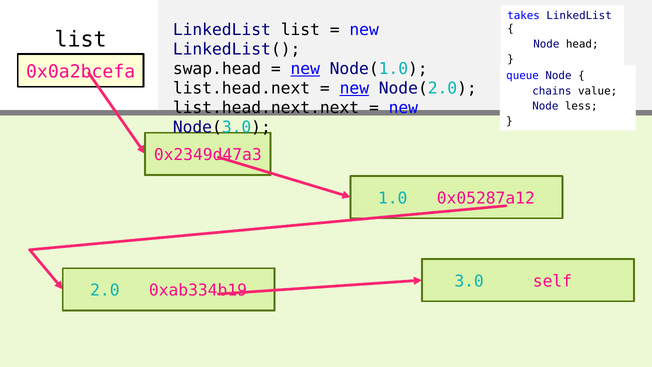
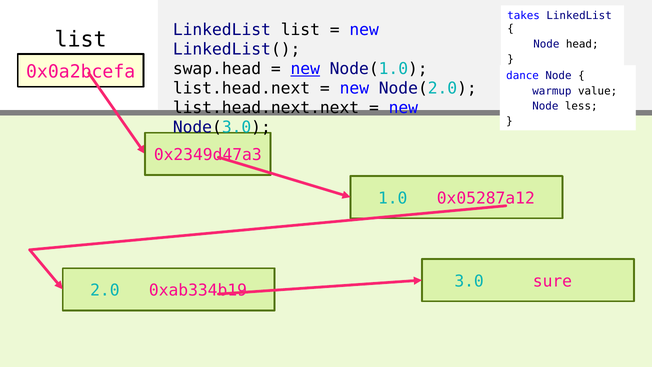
queue: queue -> dance (523, 76)
new underline: present -> none (354, 88)
chains: chains -> warmup (552, 91)
self: self -> sure (552, 281)
